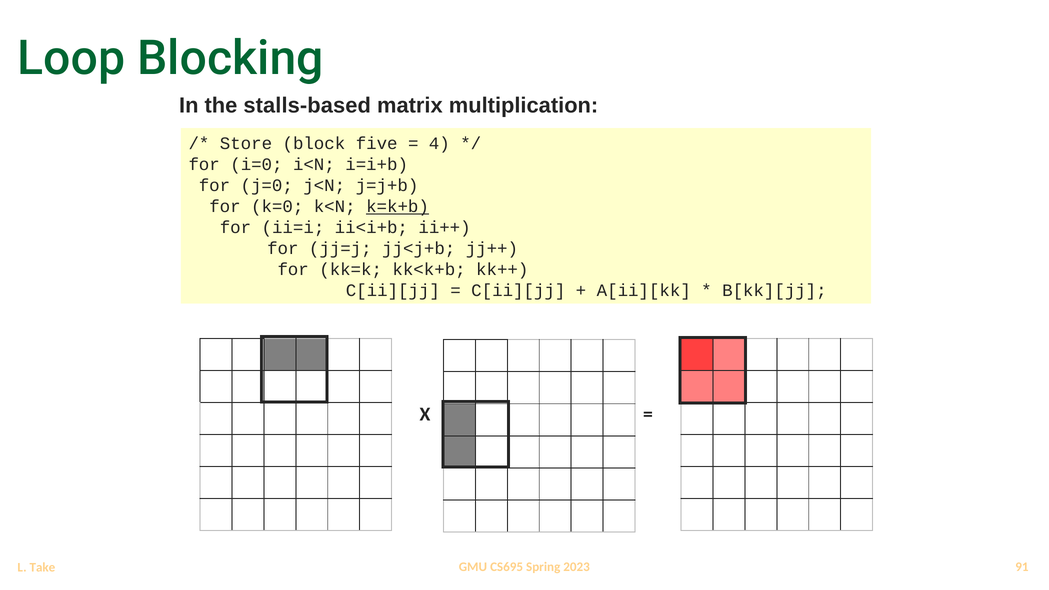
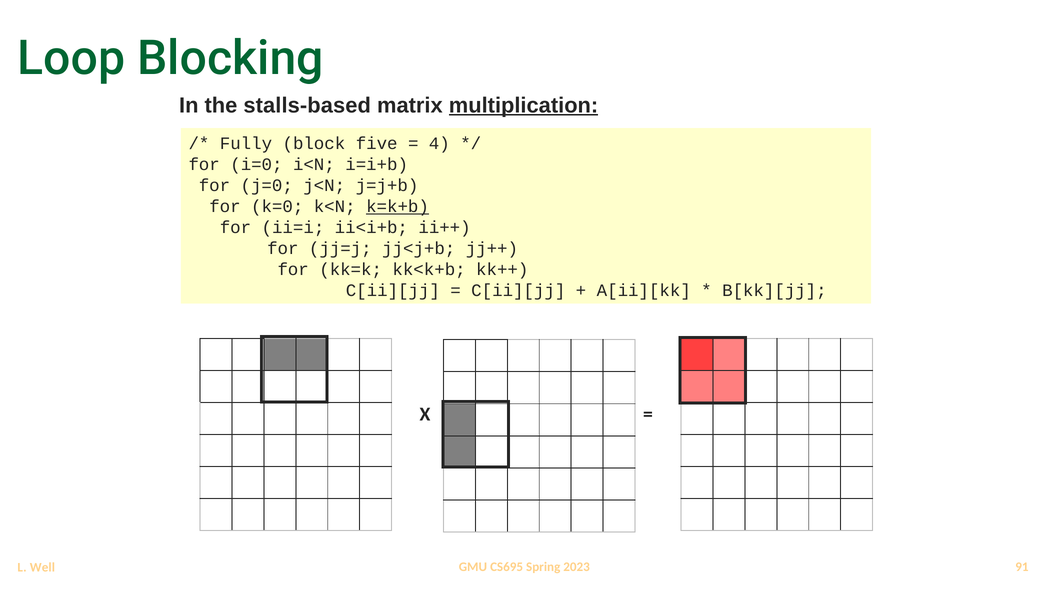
multiplication underline: none -> present (524, 105)
Store: Store -> Fully (246, 144)
Take: Take -> Well (42, 567)
